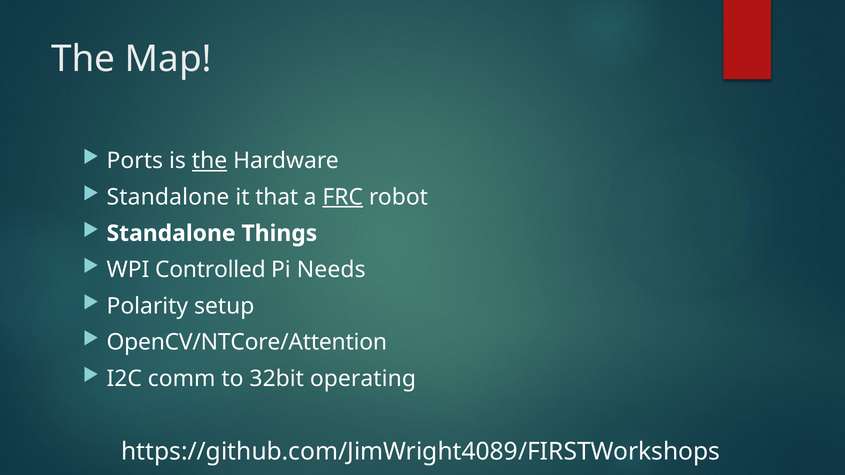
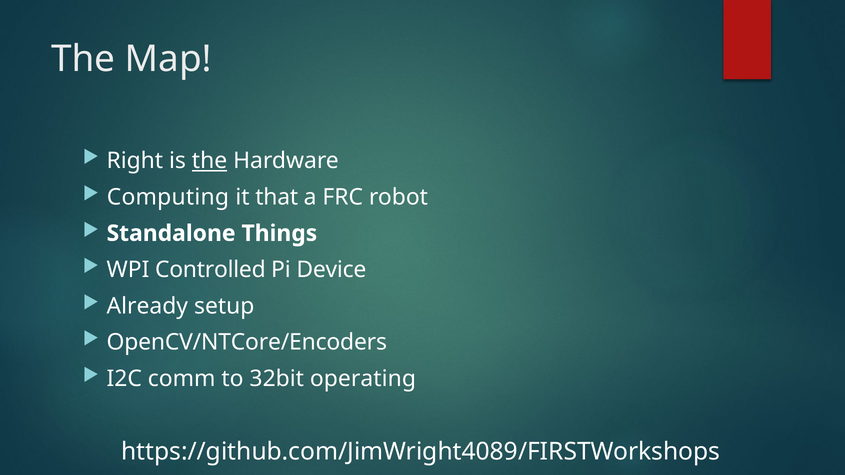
Ports: Ports -> Right (135, 161)
Standalone: Standalone -> Computing (168, 197)
FRC underline: present -> none (343, 197)
Needs: Needs -> Device (331, 270)
Polarity: Polarity -> Already (147, 306)
OpenCV/NTCore/Attention: OpenCV/NTCore/Attention -> OpenCV/NTCore/Encoders (247, 342)
